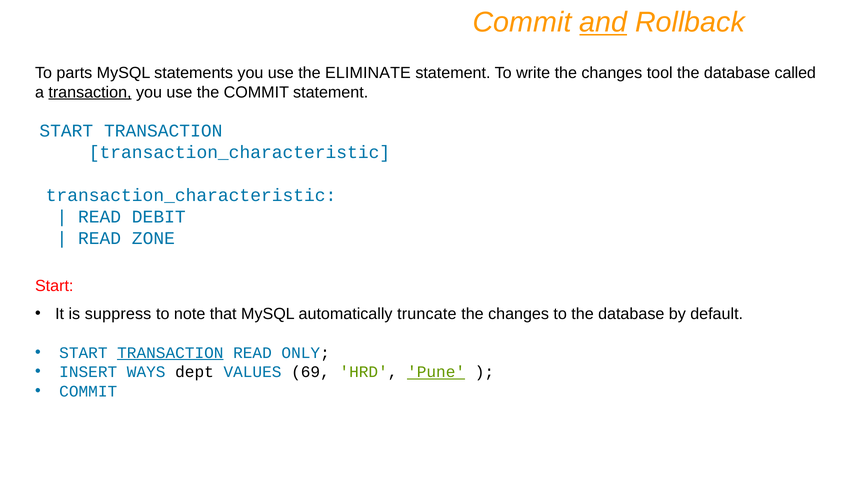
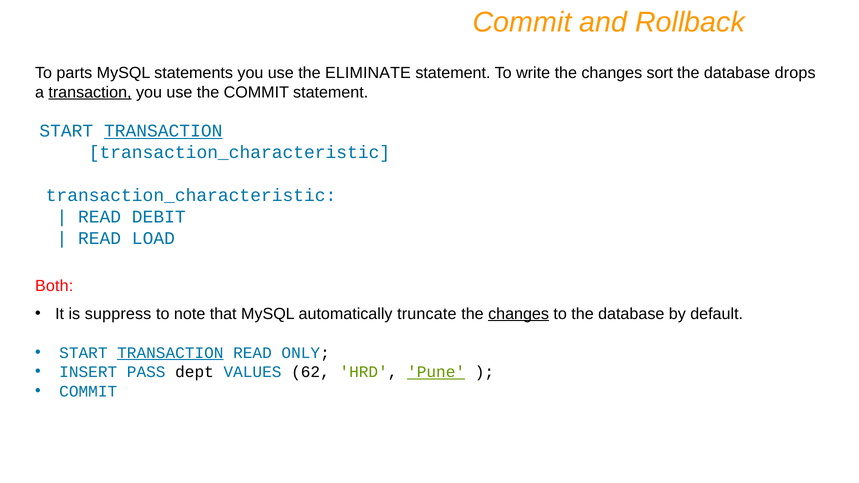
and underline: present -> none (603, 22)
tool: tool -> sort (660, 73)
called: called -> drops (795, 73)
TRANSACTION underline: none -> present (163, 131)
ZONE: ZONE -> LOAD (153, 238)
Start: Start -> Both (54, 286)
changes underline: none -> present (519, 314)
WAYS: WAYS -> PASS (146, 372)
69: 69 -> 62 (310, 372)
